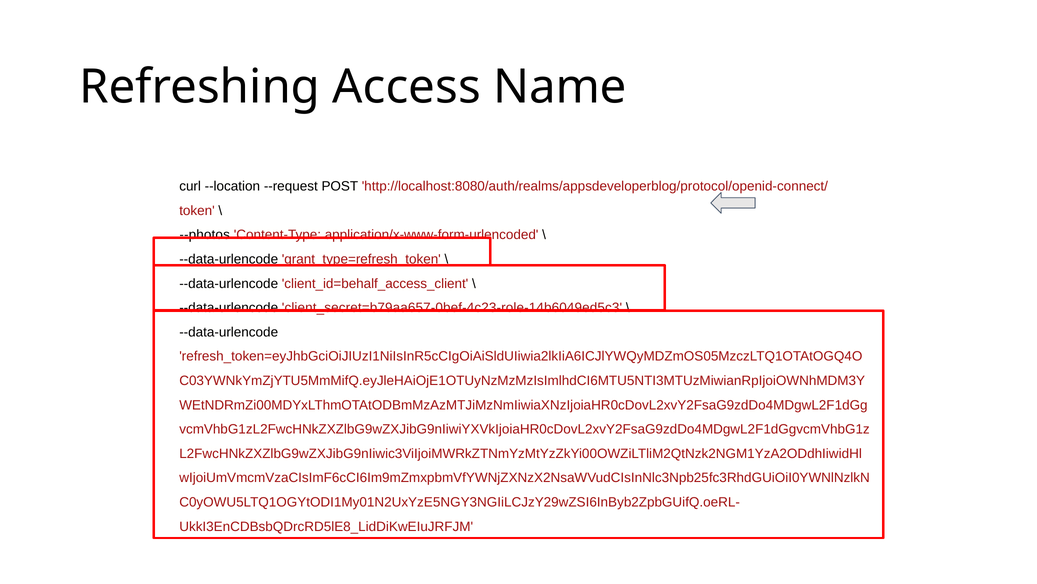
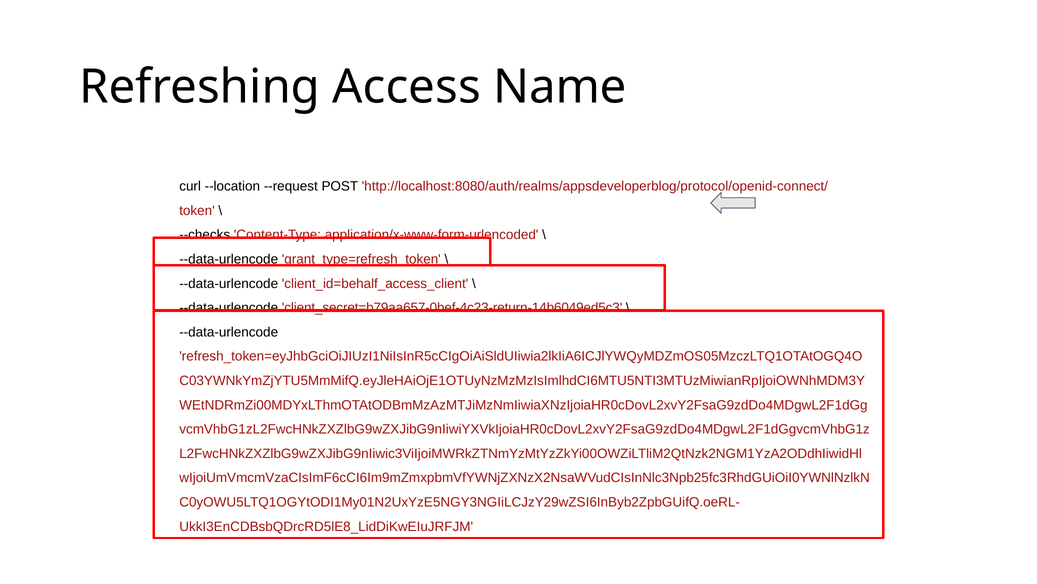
--photos: --photos -> --checks (205, 235)
client_secret=b79aa657-0bef-4c23-role-14b6049ed5c3: client_secret=b79aa657-0bef-4c23-role-14b6049ed5c3 -> client_secret=b79aa657-0bef-4c23-return-14b6049ed5c3 (452, 307)
